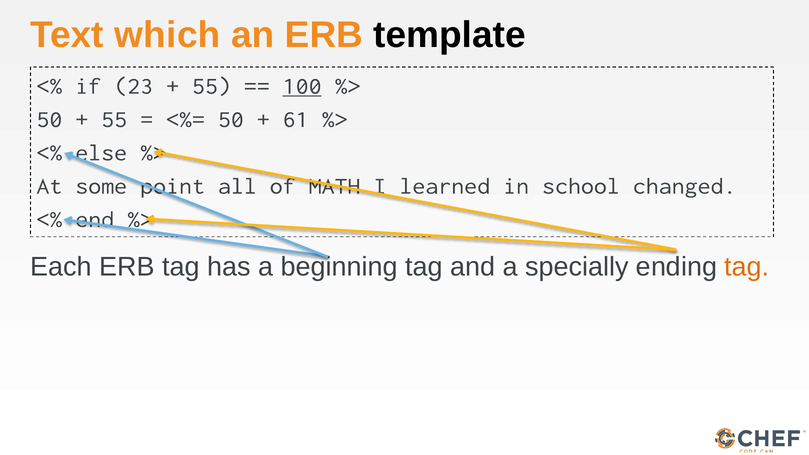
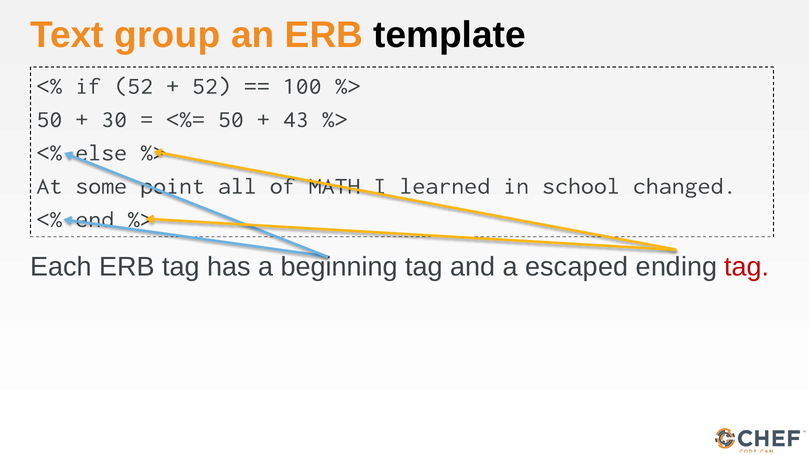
which: which -> group (167, 35)
if 23: 23 -> 52 (134, 86)
55: 55 -> 52 (211, 86)
100 underline: present -> none (302, 86)
55: 55 -> 30 (114, 119)
61: 61 -> 43 (296, 119)
specially: specially -> escaped (577, 267)
tag colour: orange -> red (747, 267)
